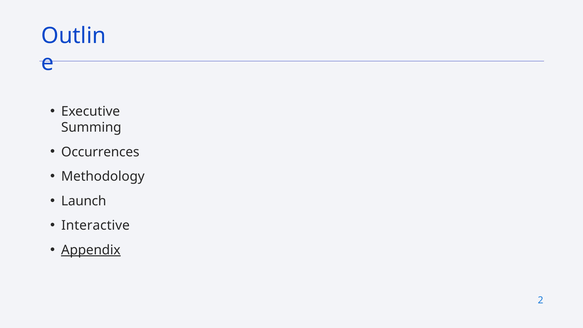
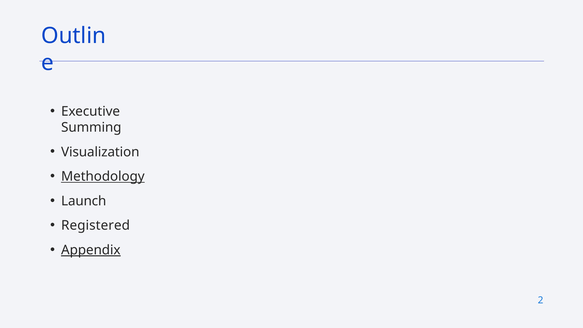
Occurrences: Occurrences -> Visualization (100, 152)
Methodology underline: none -> present (103, 176)
Interactive: Interactive -> Registered (96, 226)
